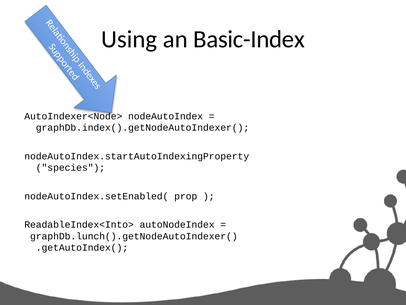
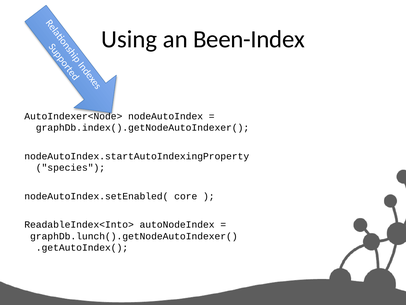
Basic-Index: Basic-Index -> Been-Index (249, 39)
prop: prop -> core (186, 196)
